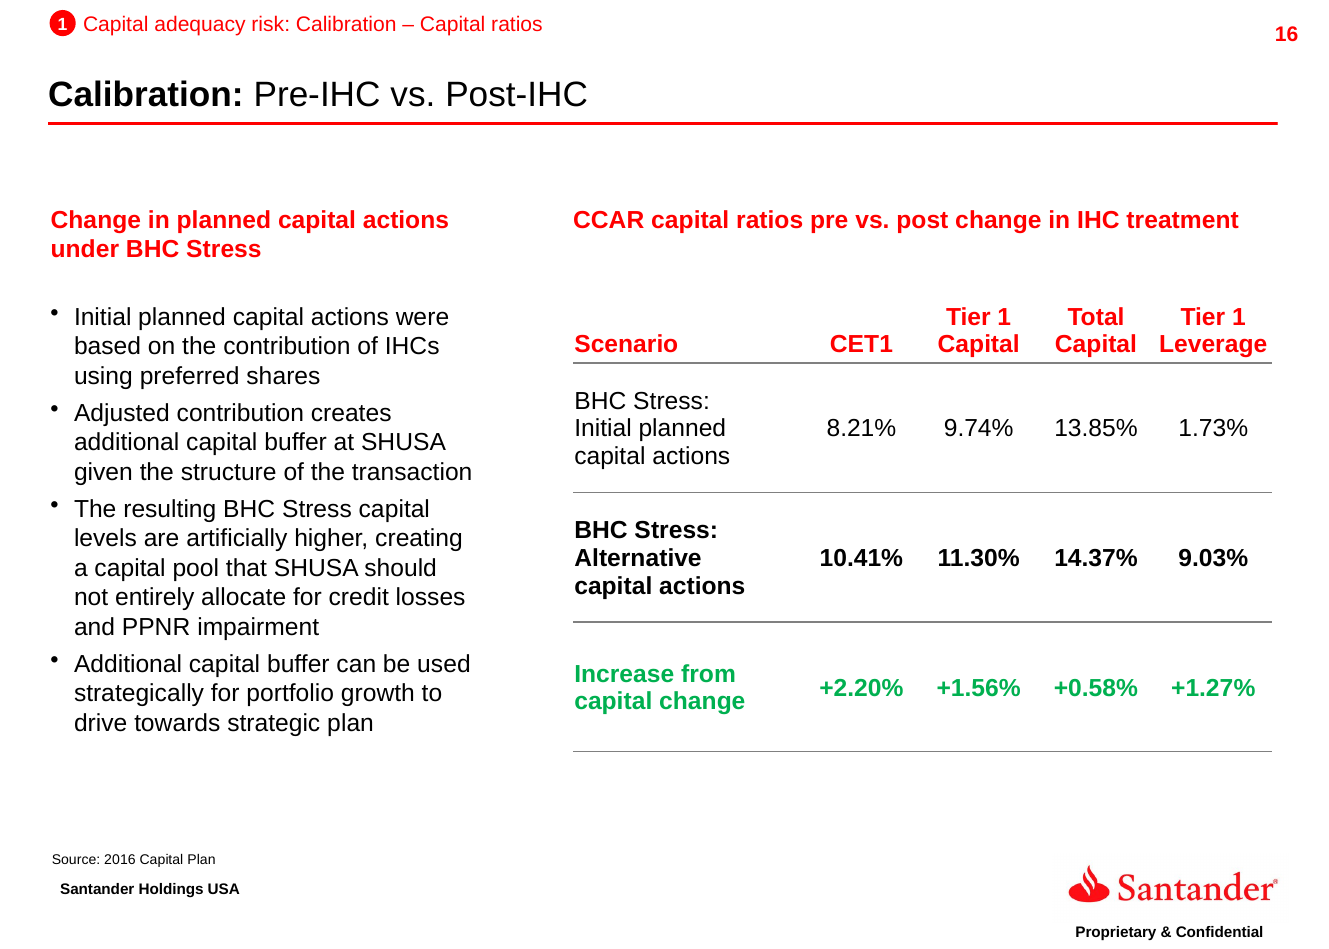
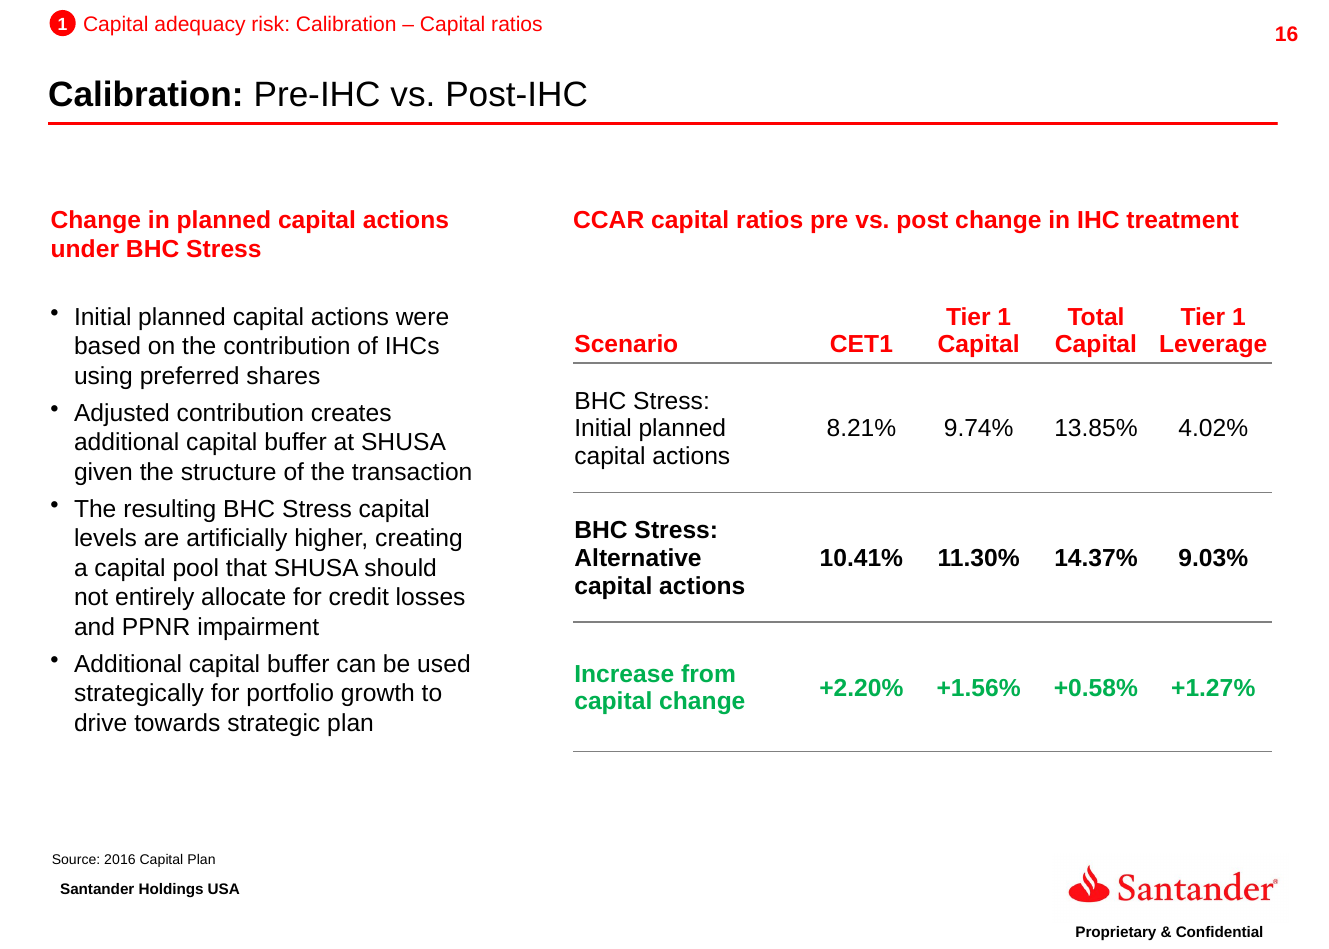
1.73%: 1.73% -> 4.02% (1213, 429)
